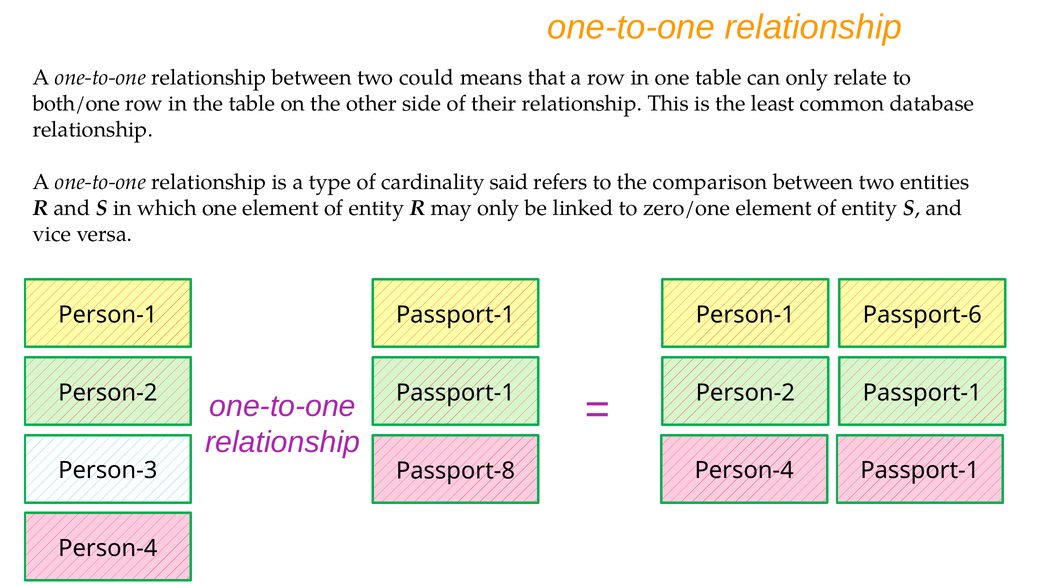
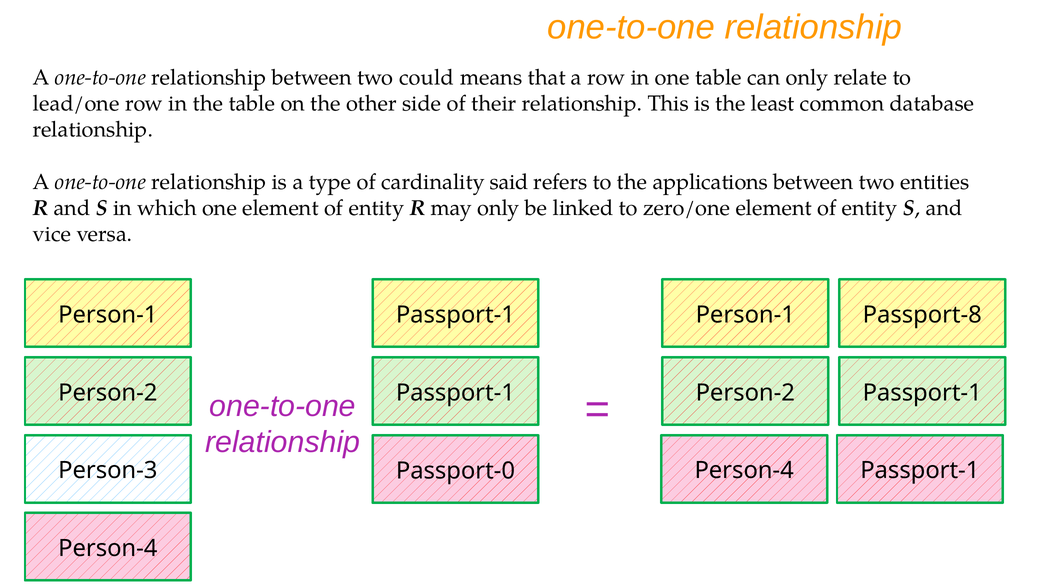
both/one: both/one -> lead/one (76, 103)
comparison: comparison -> applications (710, 182)
Passport-6: Passport-6 -> Passport-8 (922, 315)
Passport-8: Passport-8 -> Passport-0 (455, 471)
